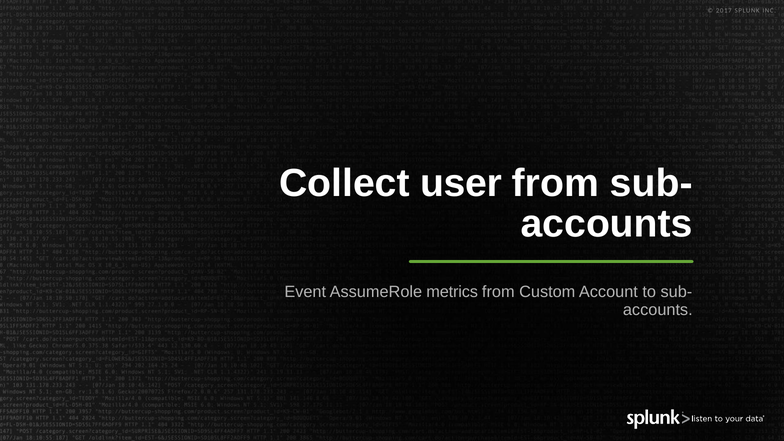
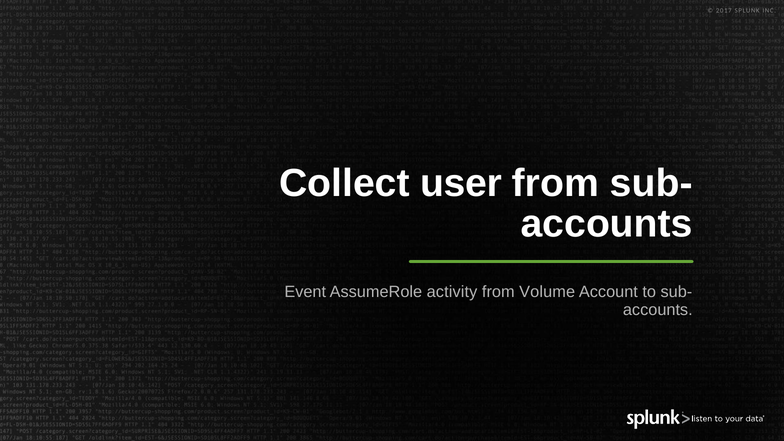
metrics: metrics -> activity (452, 292)
Custom: Custom -> Volume (547, 292)
